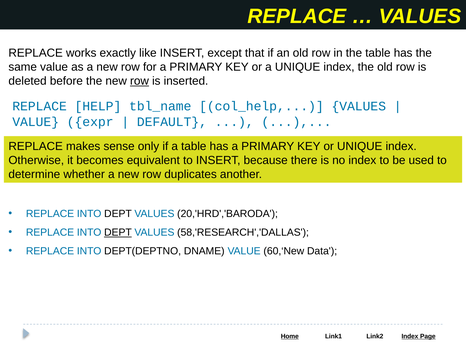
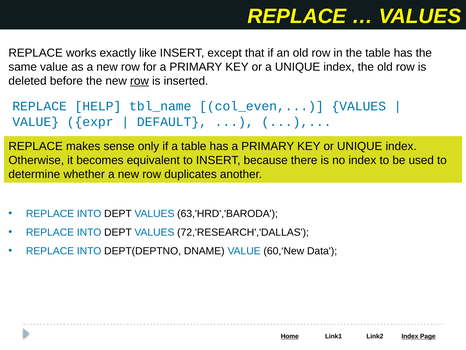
col_help: col_help -> col_even (261, 106)
20,'HRD','BARODA: 20,'HRD','BARODA -> 63,'HRD','BARODA (228, 213)
DEPT underline: present -> none (118, 232)
58,'RESEARCH','DALLAS: 58,'RESEARCH','DALLAS -> 72,'RESEARCH','DALLAS (243, 232)
